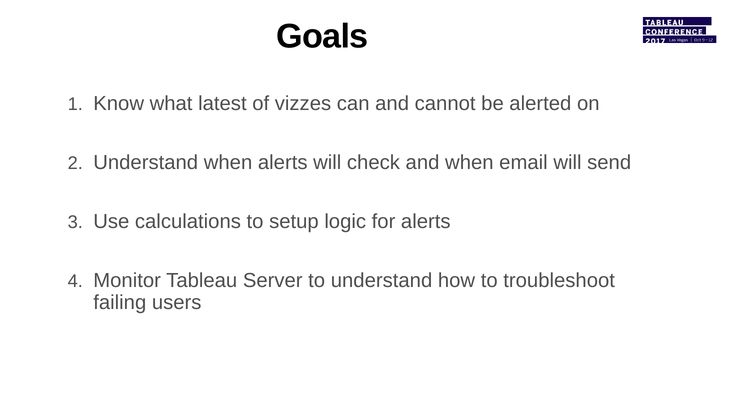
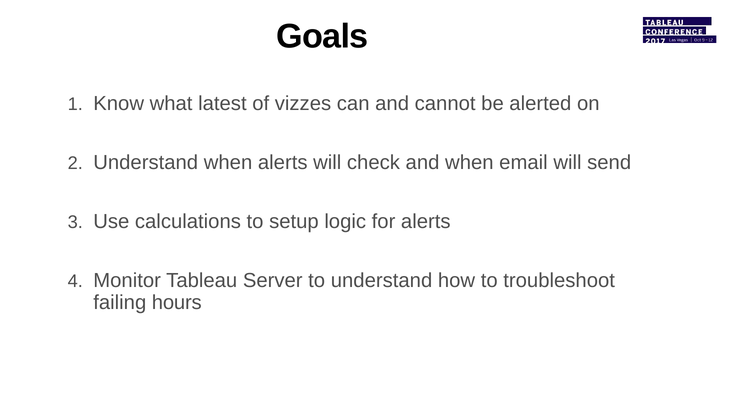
users: users -> hours (177, 302)
